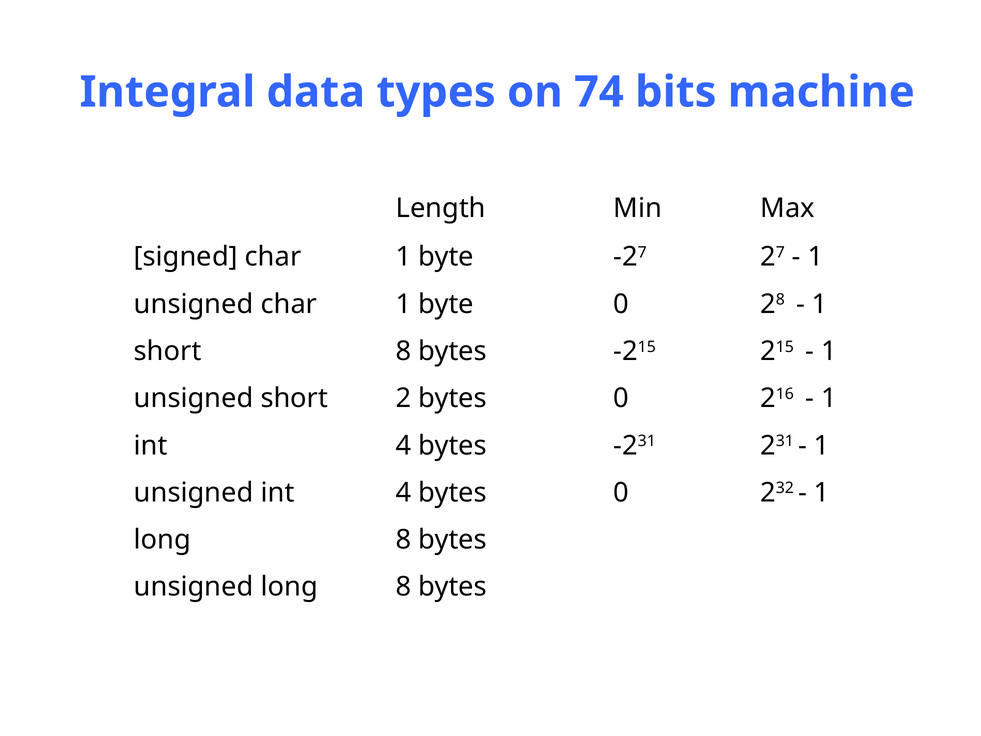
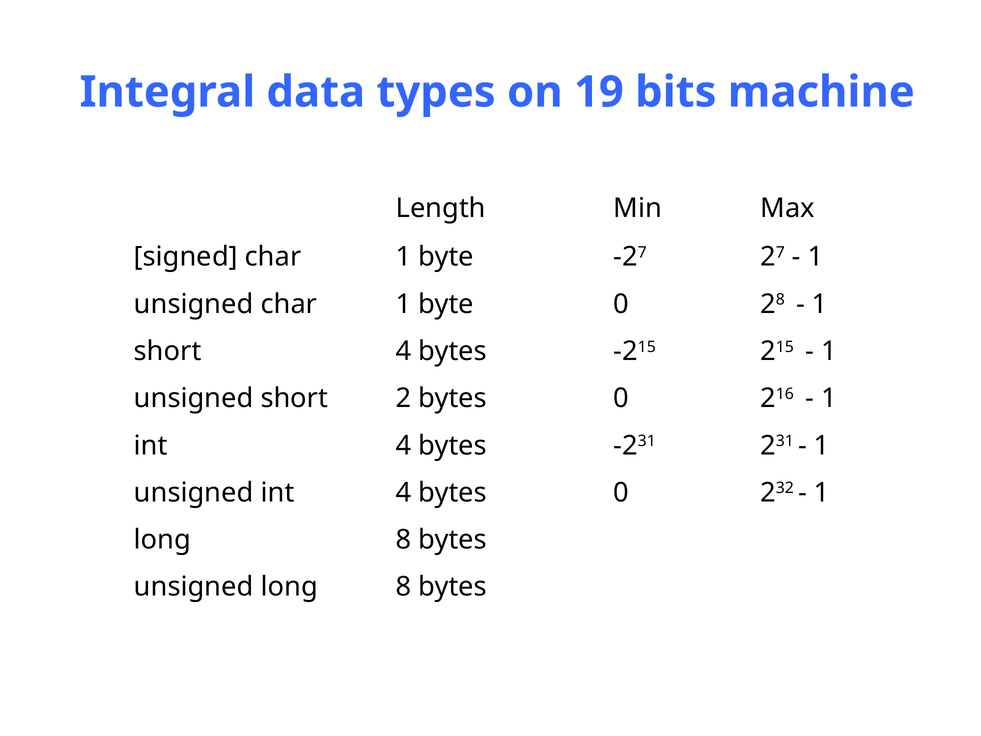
74: 74 -> 19 (599, 92)
short 8: 8 -> 4 (404, 351)
